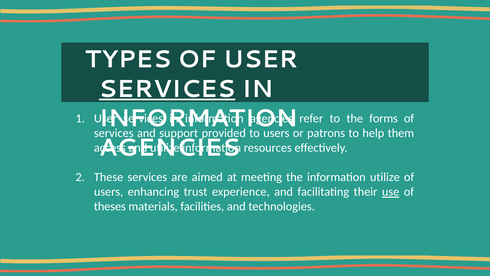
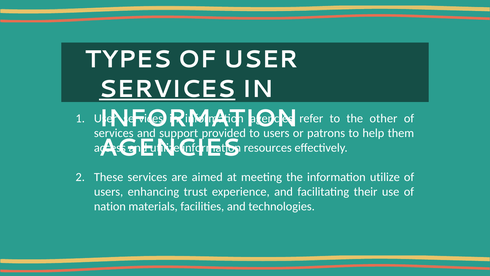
forms: forms -> other (383, 118)
use underline: present -> none (391, 192)
theses: theses -> nation (110, 206)
